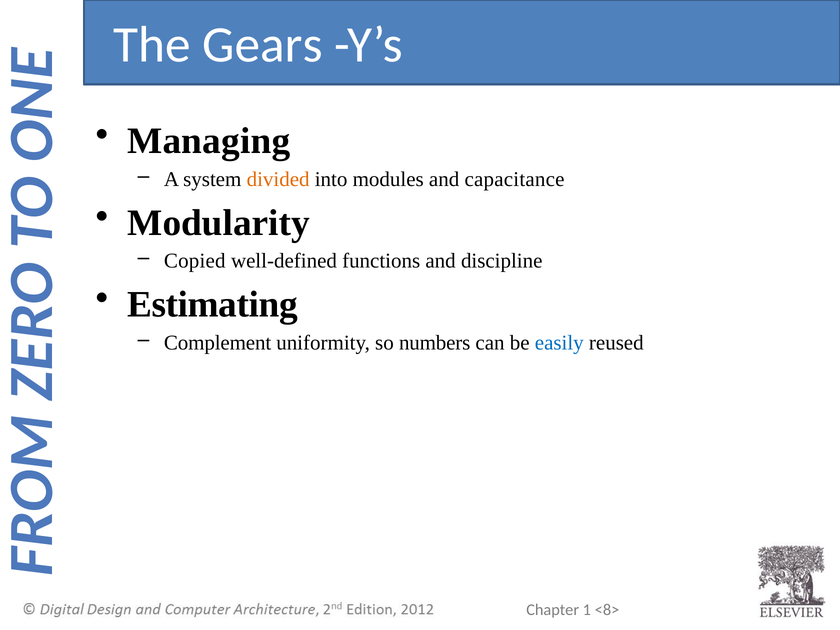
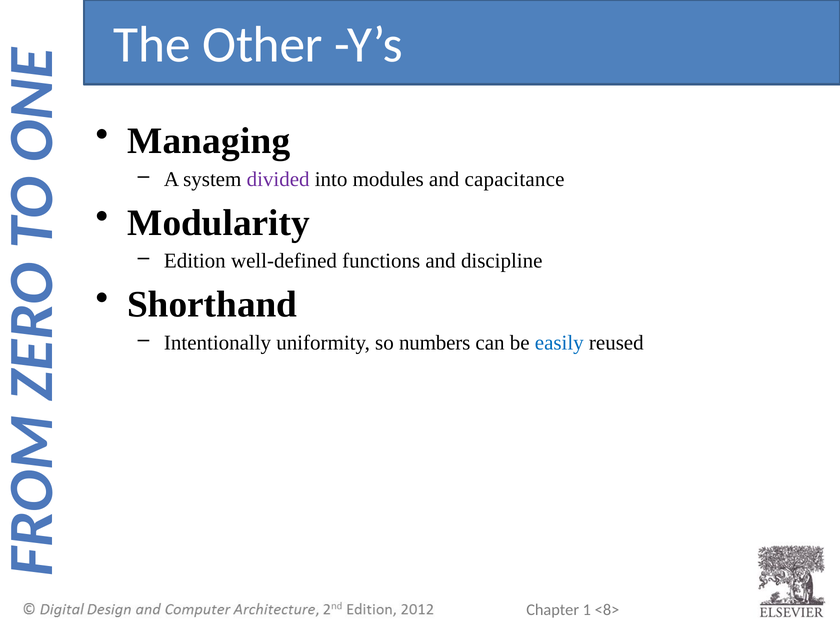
Gears: Gears -> Other (263, 45)
divided colour: orange -> purple (278, 179)
Copied: Copied -> Edition (195, 261)
Estimating: Estimating -> Shorthand (212, 305)
Complement: Complement -> Intentionally (218, 343)
